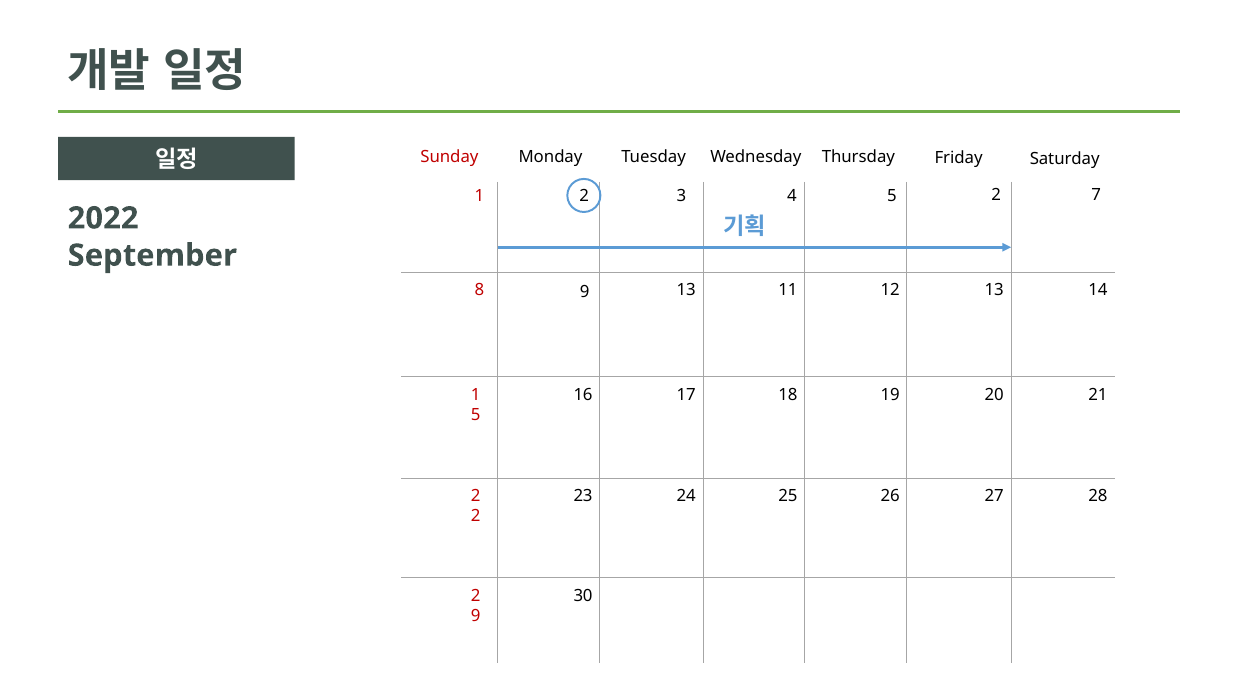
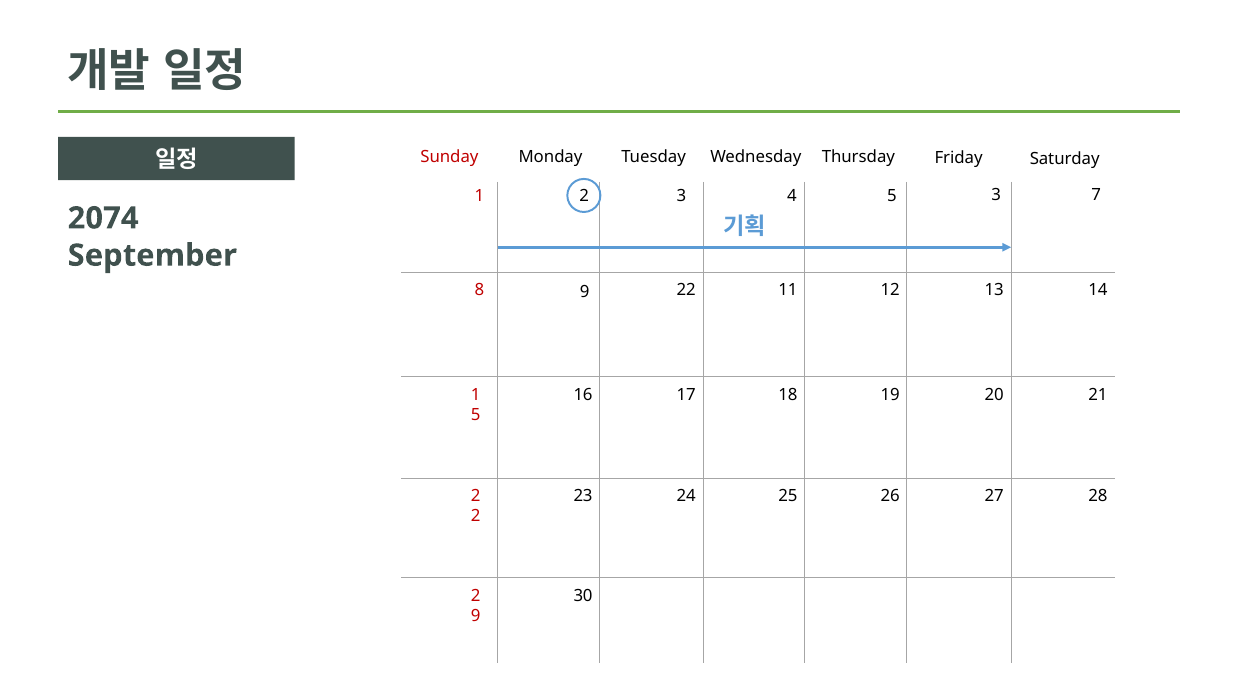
4 5 2: 2 -> 3 (996, 195)
2022: 2022 -> 2074 (103, 218)
9 13: 13 -> 22 (686, 290)
